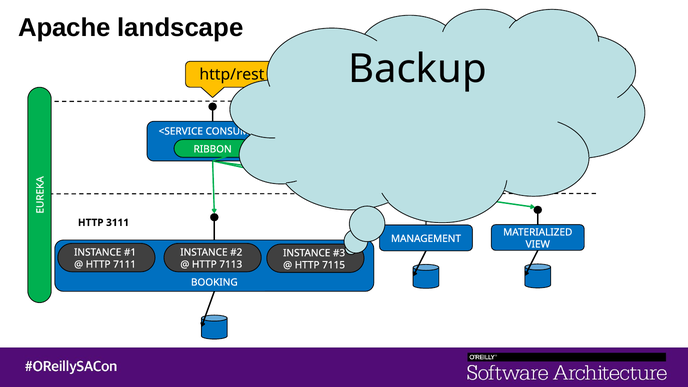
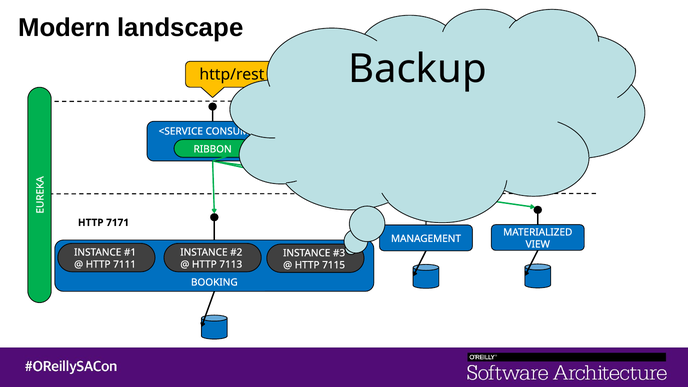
Apache: Apache -> Modern (64, 28)
3111: 3111 -> 7171 (118, 223)
